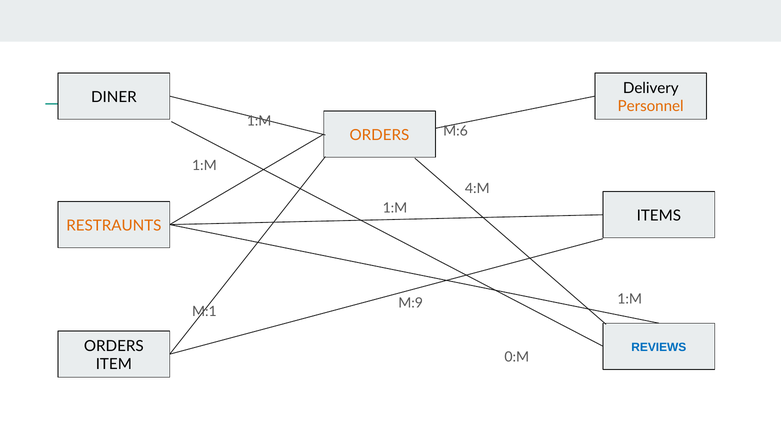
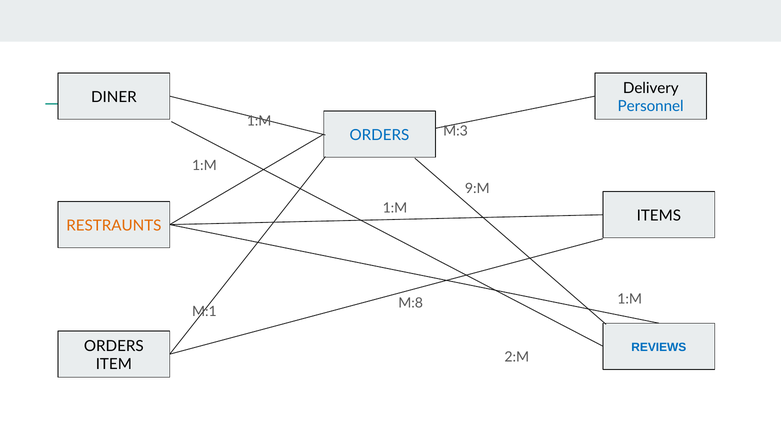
Personnel colour: orange -> blue (651, 106)
M:6: M:6 -> M:3 (456, 131)
ORDERS colour: orange -> blue (379, 135)
4:M: 4:M -> 9:M (477, 188)
M:9: M:9 -> M:8 (411, 303)
0:M: 0:M -> 2:M (517, 356)
